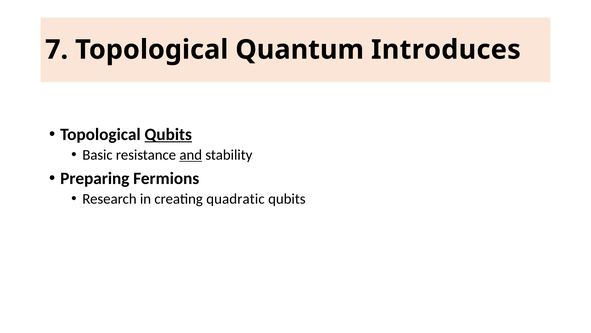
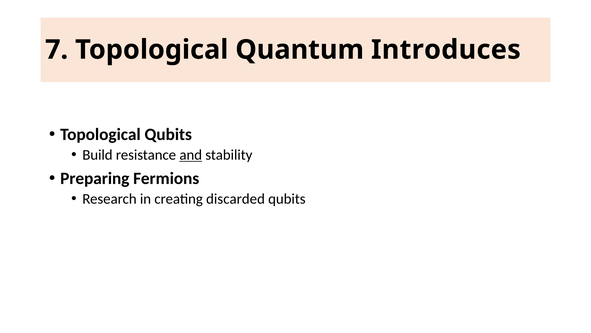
Qubits underline: present -> none (168, 134)
Basic: Basic -> Build (97, 155)
quadratic: quadratic -> discarded (236, 198)
